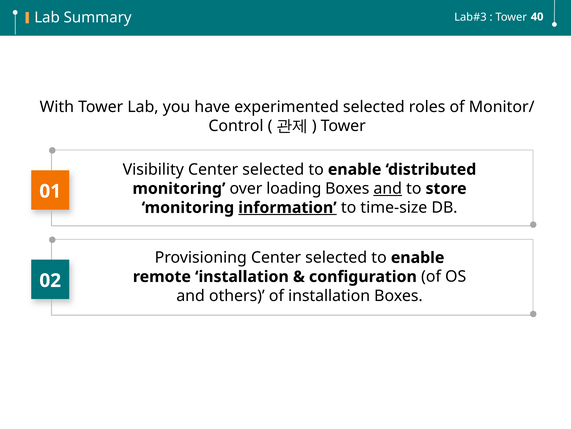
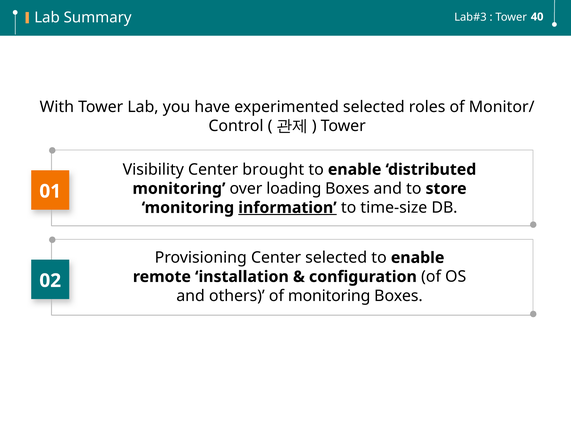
Visibility Center selected: selected -> brought (273, 169)
and underline: present -> none (388, 188)
of installation: installation -> monitoring (329, 295)
